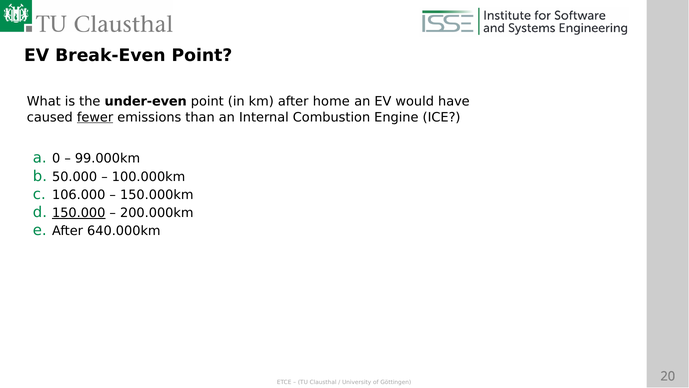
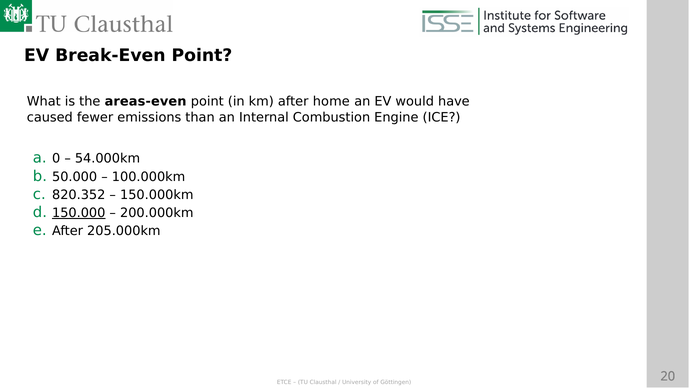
under-even: under-even -> areas-even (146, 102)
fewer underline: present -> none (95, 117)
99.000km: 99.000km -> 54.000km (107, 158)
106.000: 106.000 -> 820.352 (79, 195)
640.000km: 640.000km -> 205.000km (124, 231)
